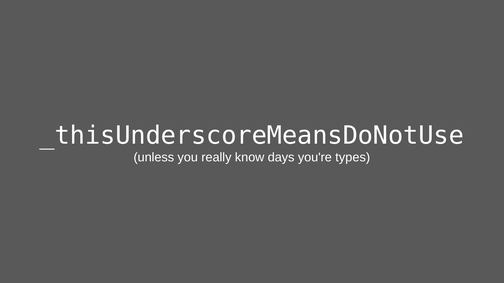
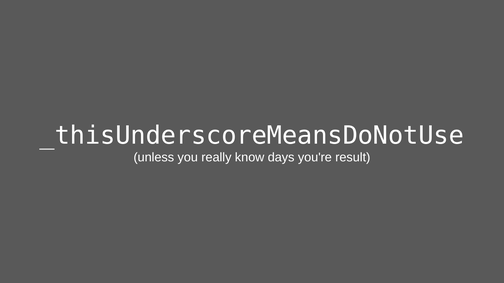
types: types -> result (353, 158)
